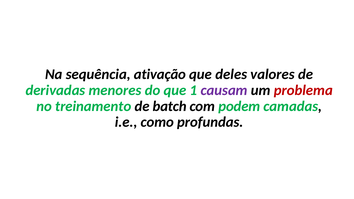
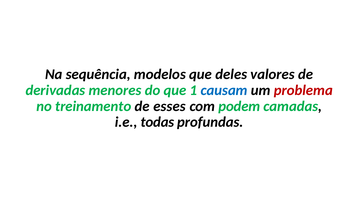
ativação: ativação -> modelos (160, 74)
causam colour: purple -> blue (224, 90)
batch: batch -> esses (170, 106)
como: como -> todas (157, 122)
